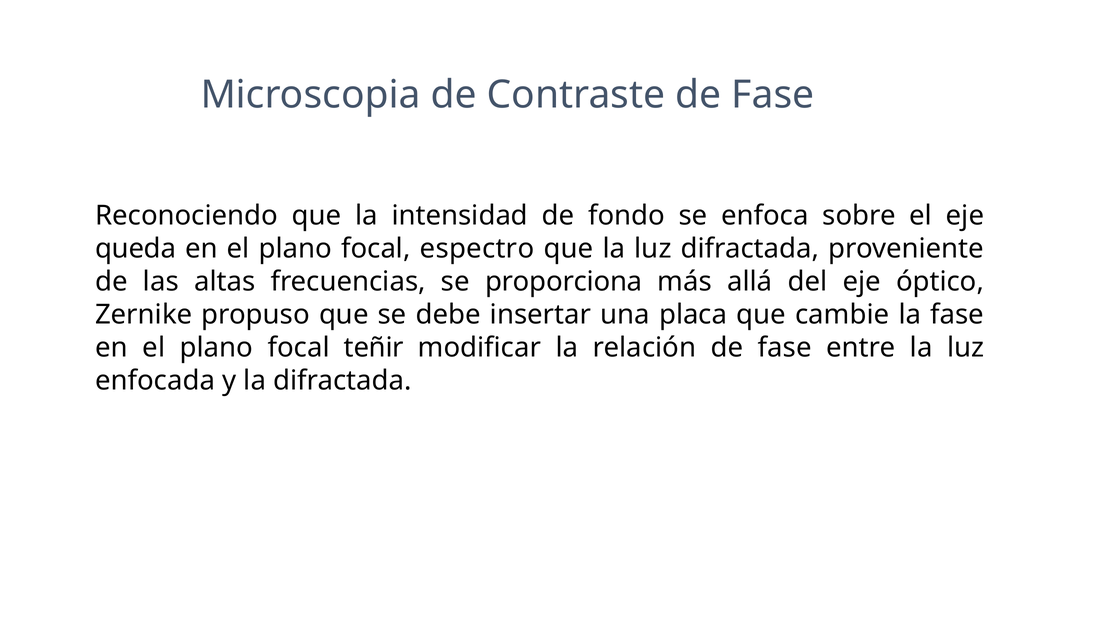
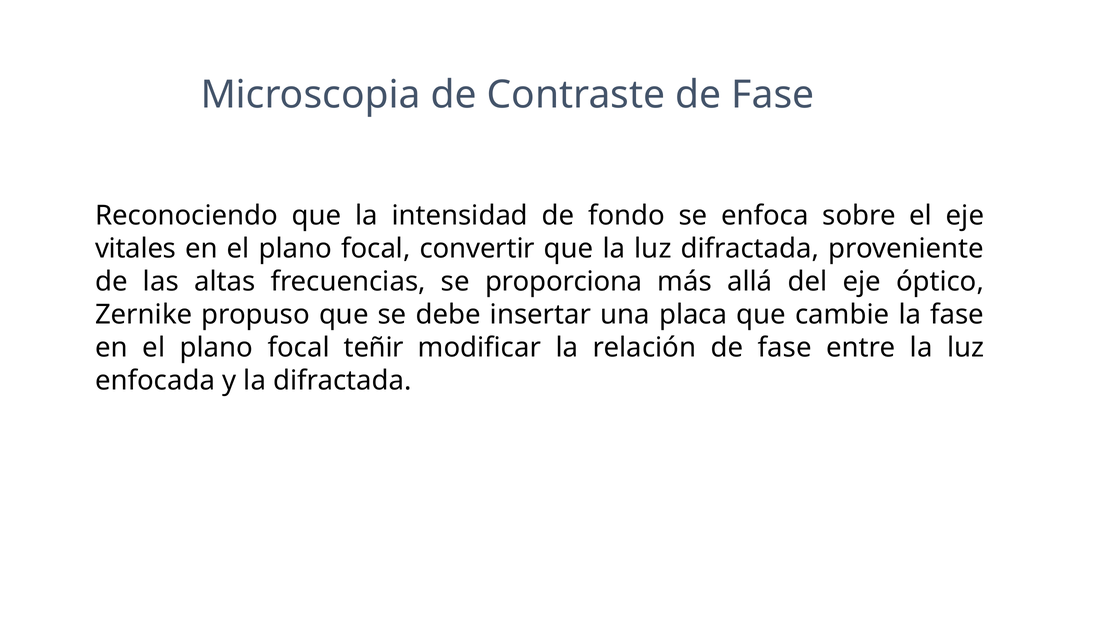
queda: queda -> vitales (136, 249)
espectro: espectro -> convertir (477, 249)
